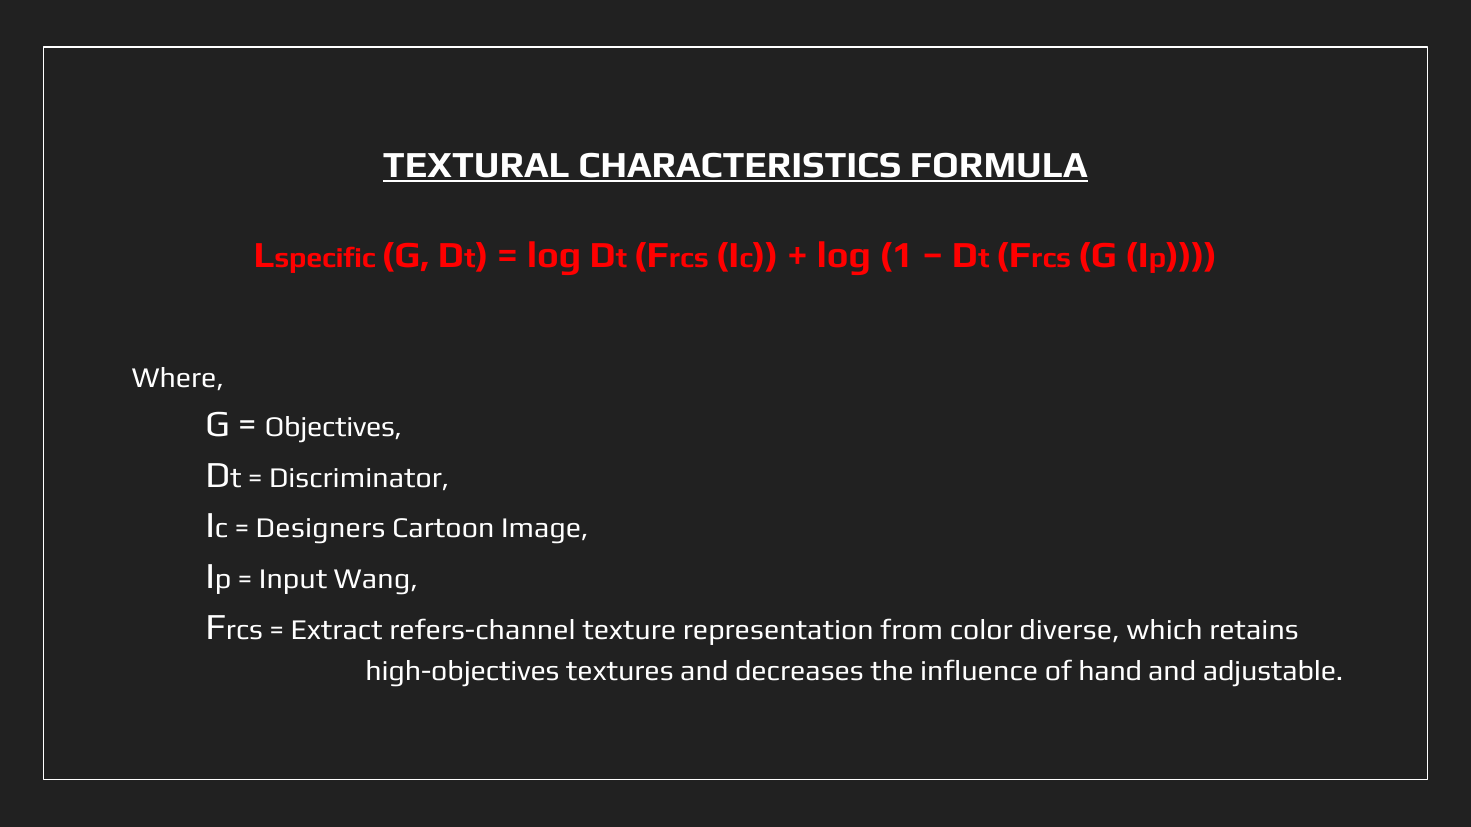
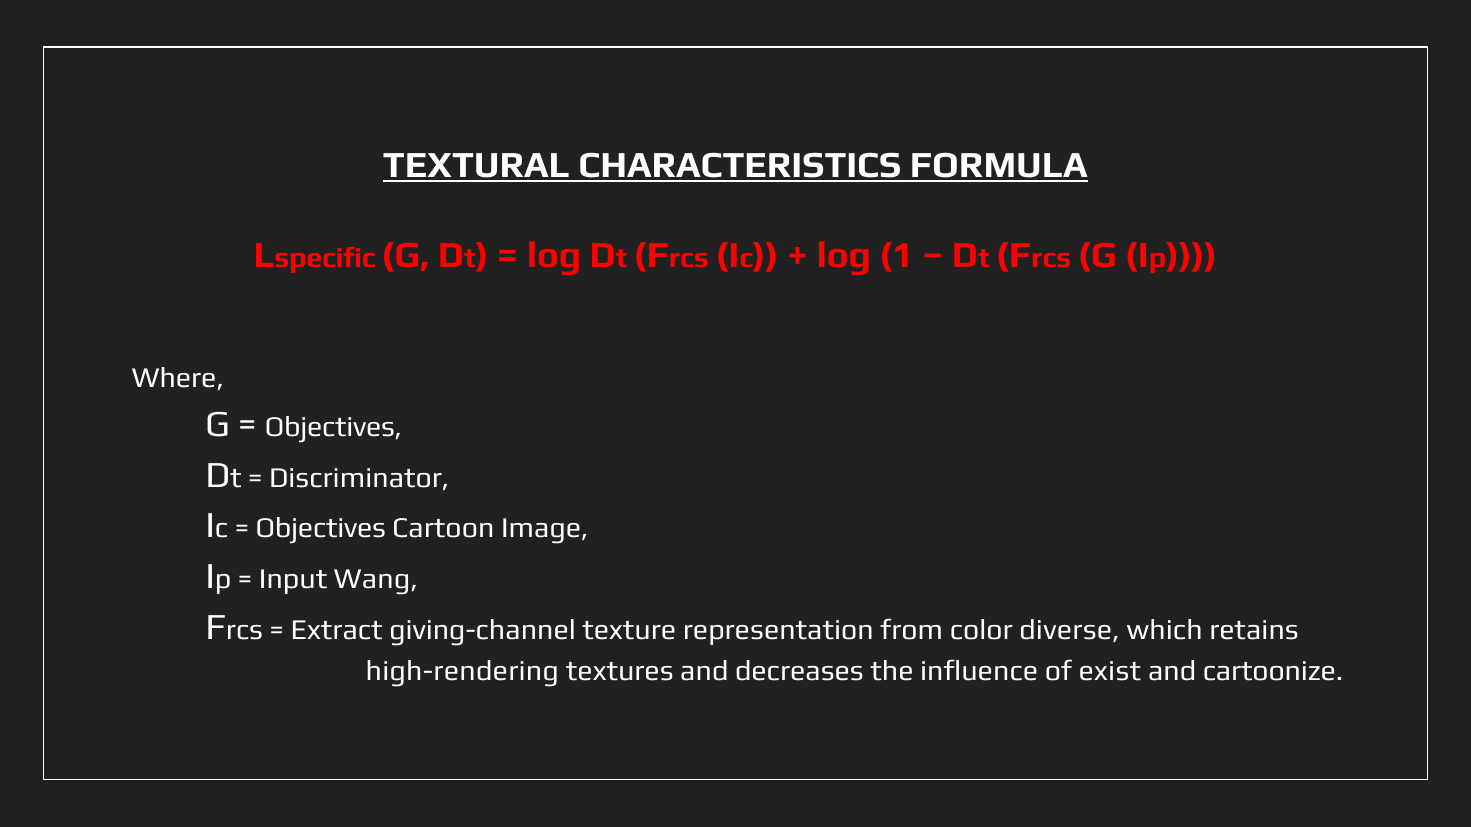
Designers: Designers -> Objectives (321, 529)
refers-channel: refers-channel -> giving-channel (483, 630)
high-objectives: high-objectives -> high-rendering (462, 671)
hand: hand -> exist (1110, 671)
adjustable: adjustable -> cartoonize (1273, 671)
